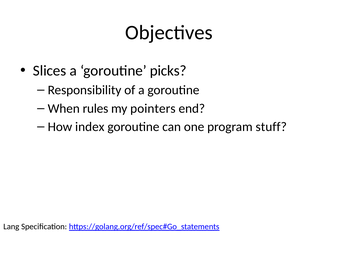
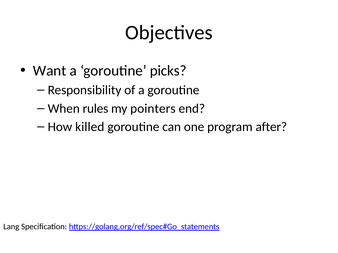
Slices: Slices -> Want (50, 71)
index: index -> killed (90, 127)
stuff: stuff -> after (271, 127)
